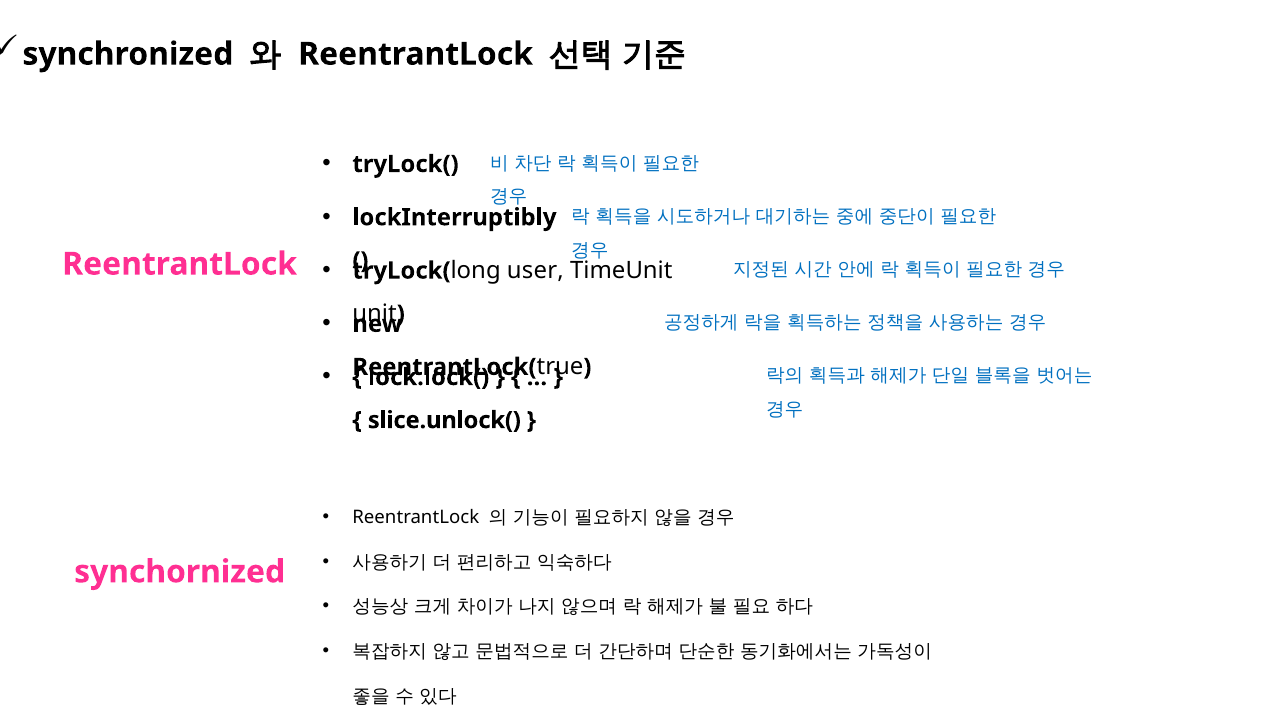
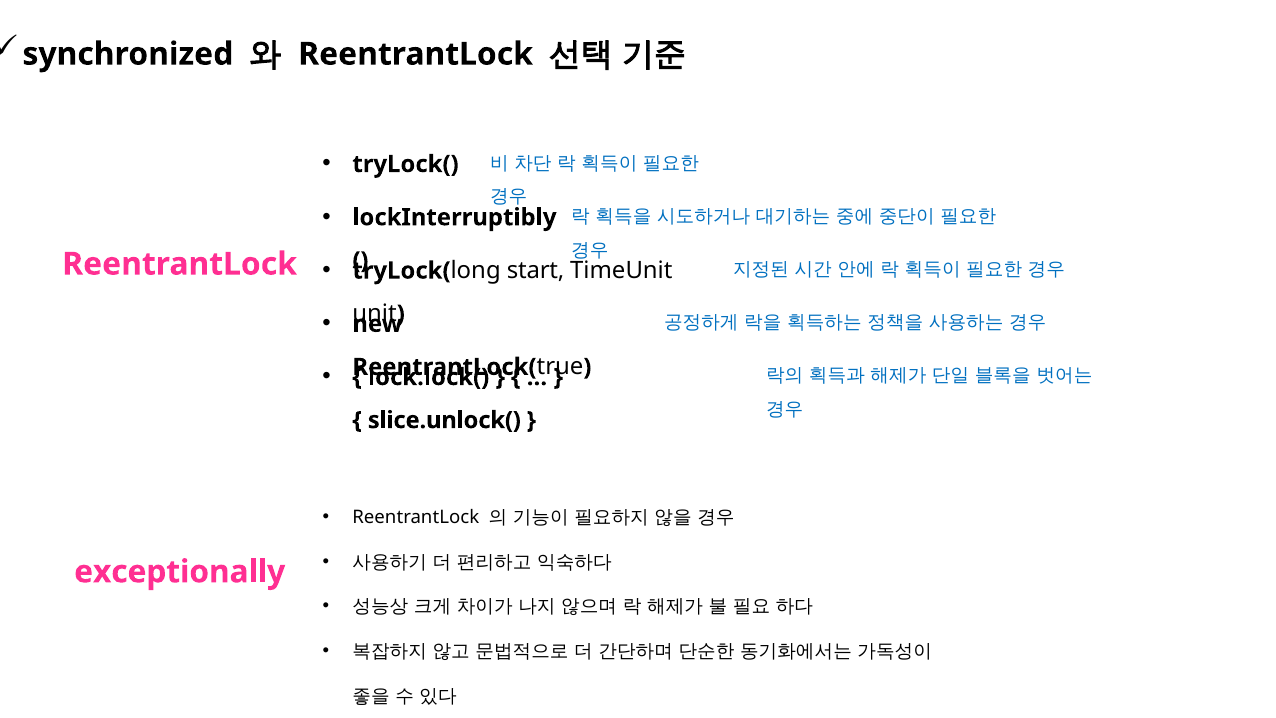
user: user -> start (536, 271)
synchornized: synchornized -> exceptionally (180, 572)
